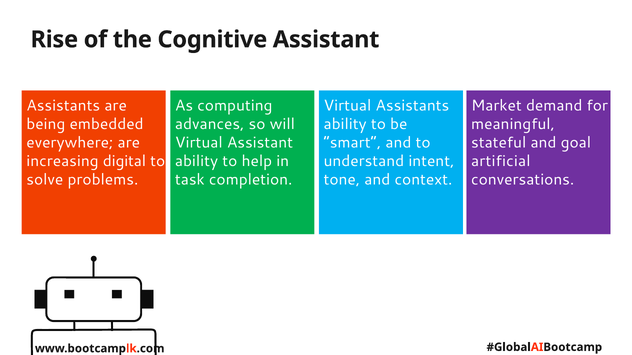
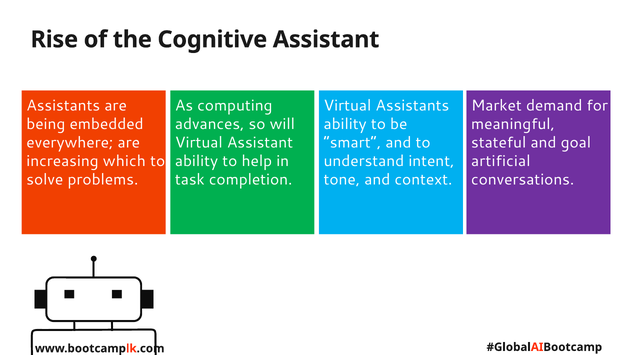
digital: digital -> which (124, 161)
